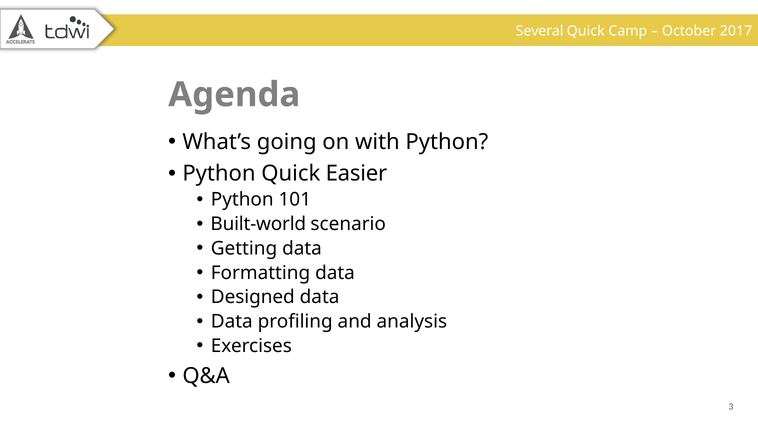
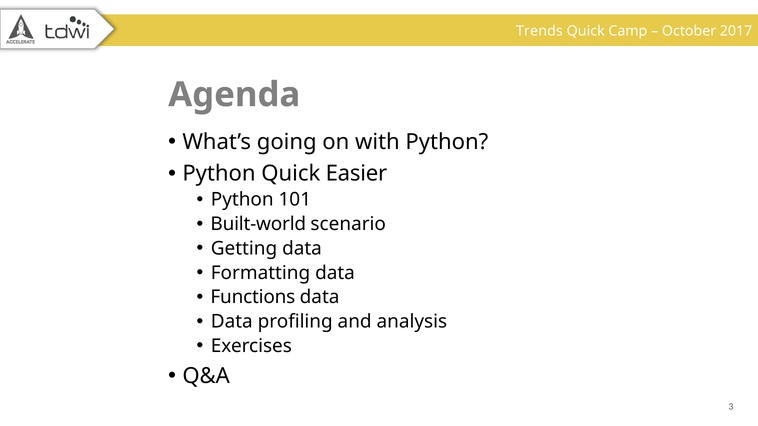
Several: Several -> Trends (539, 31)
Designed: Designed -> Functions (253, 297)
